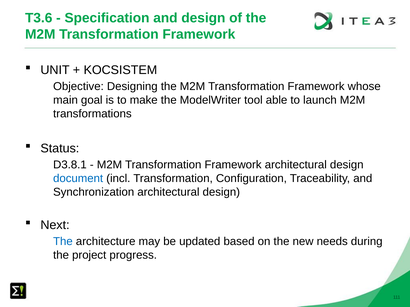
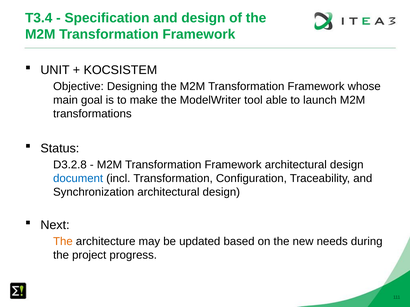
T3.6: T3.6 -> T3.4 (39, 18)
D3.8.1: D3.8.1 -> D3.2.8 (70, 165)
The colour: blue -> orange (63, 242)
